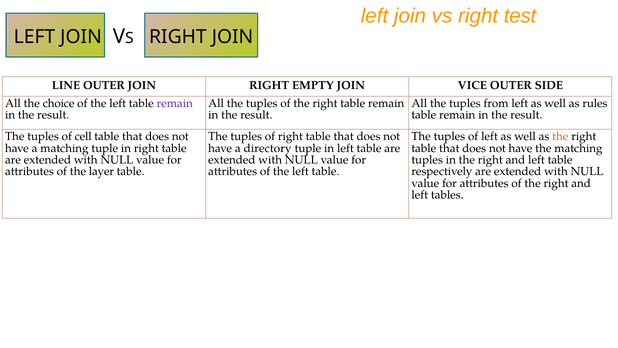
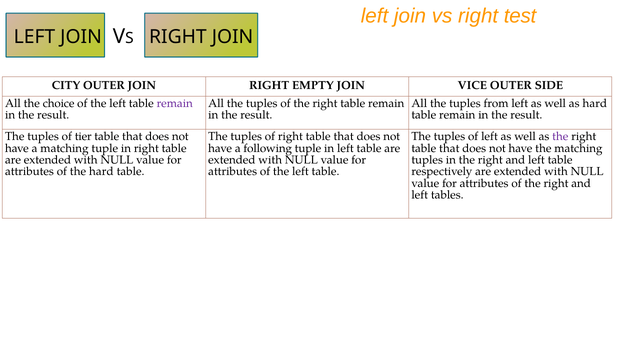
LINE: LINE -> CITY (66, 85)
as rules: rules -> hard (595, 103)
cell: cell -> tier (83, 136)
the colour: orange -> purple (560, 136)
directory: directory -> following (268, 148)
the layer: layer -> hard (101, 171)
